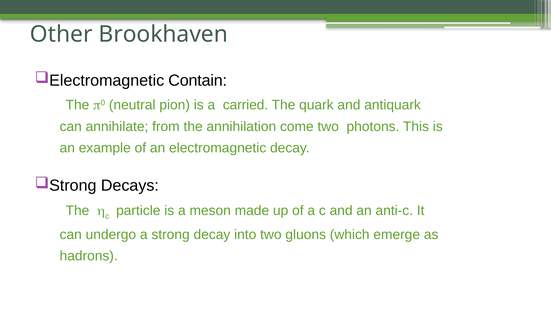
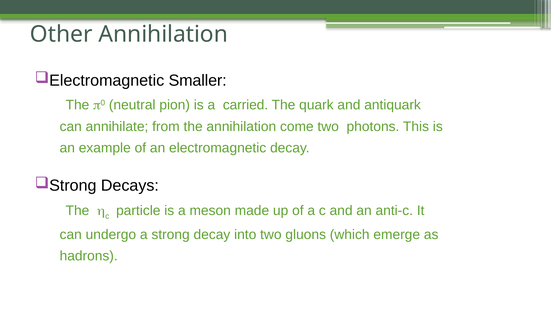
Other Brookhaven: Brookhaven -> Annihilation (163, 34)
Contain: Contain -> Smaller (198, 81)
